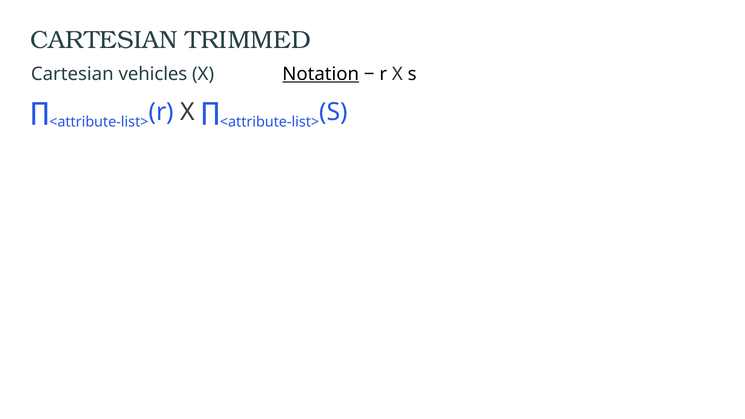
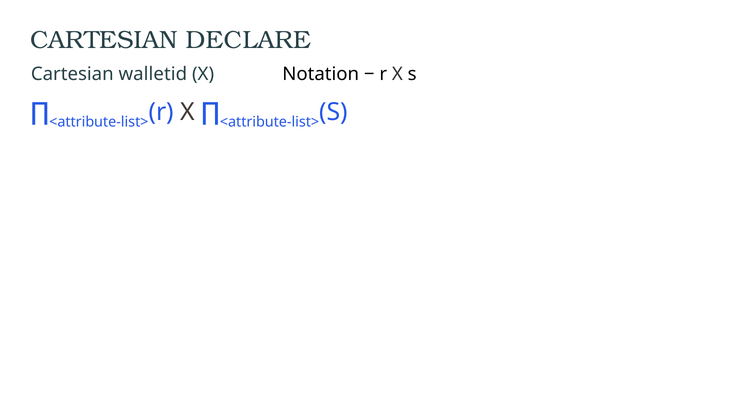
TRIMMED: TRIMMED -> DECLARE (248, 40)
vehicles: vehicles -> walletid (153, 74)
Notation underline: present -> none (321, 74)
